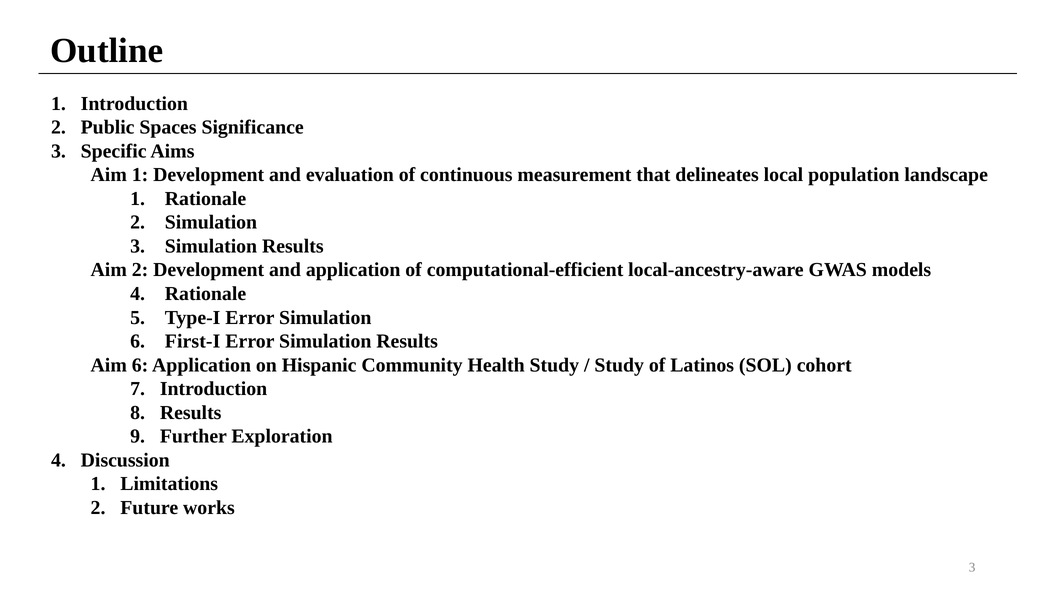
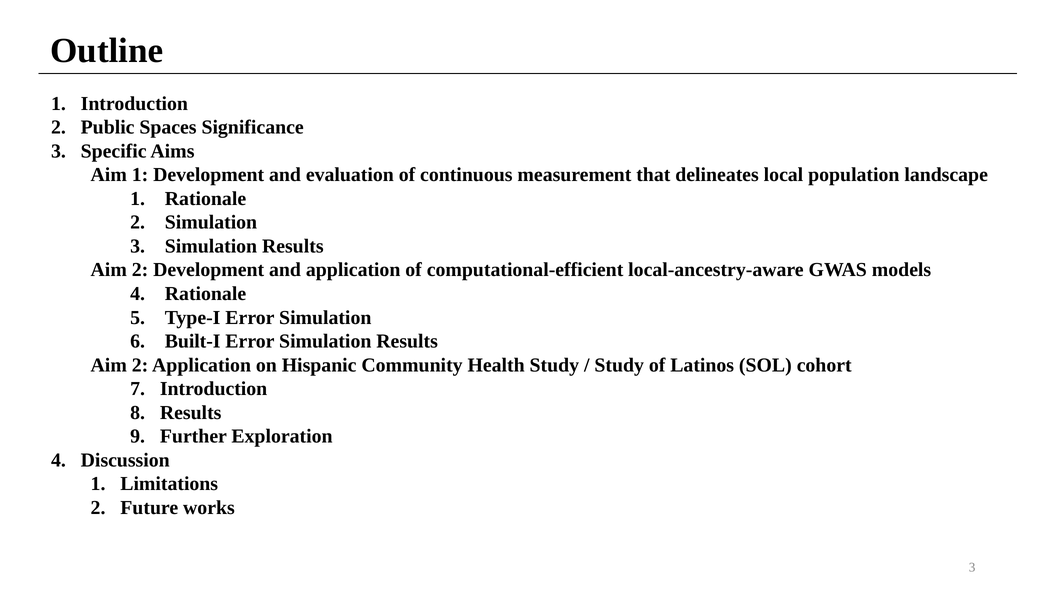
First-I: First-I -> Built-I (193, 341)
6: 6 -> 2 (140, 365)
